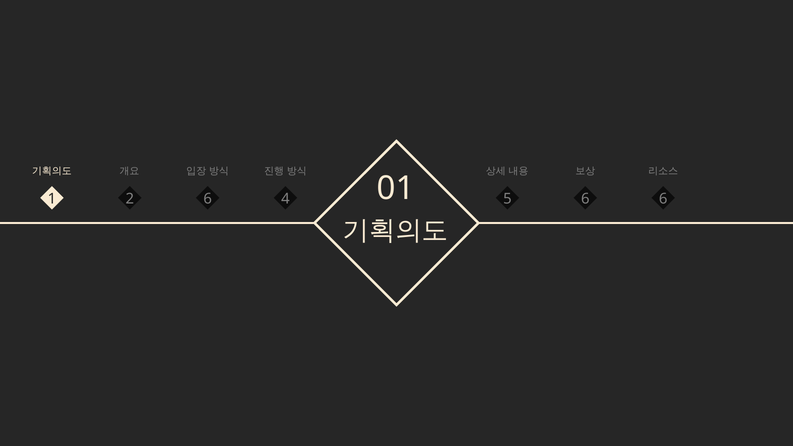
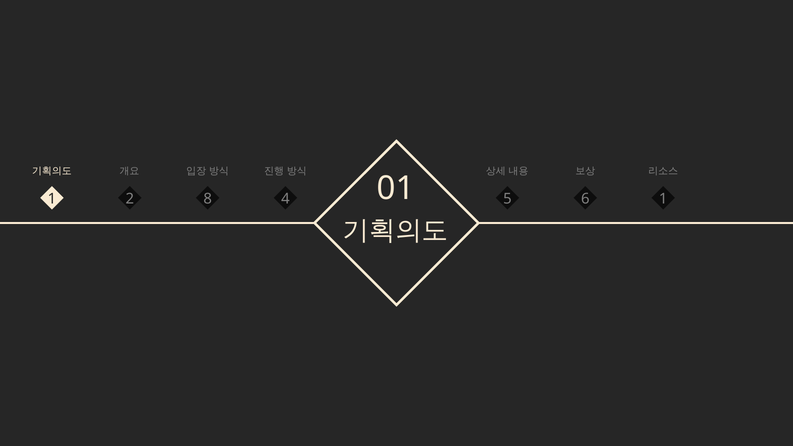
2 6: 6 -> 8 (208, 199)
4 6: 6 -> 1 (663, 199)
